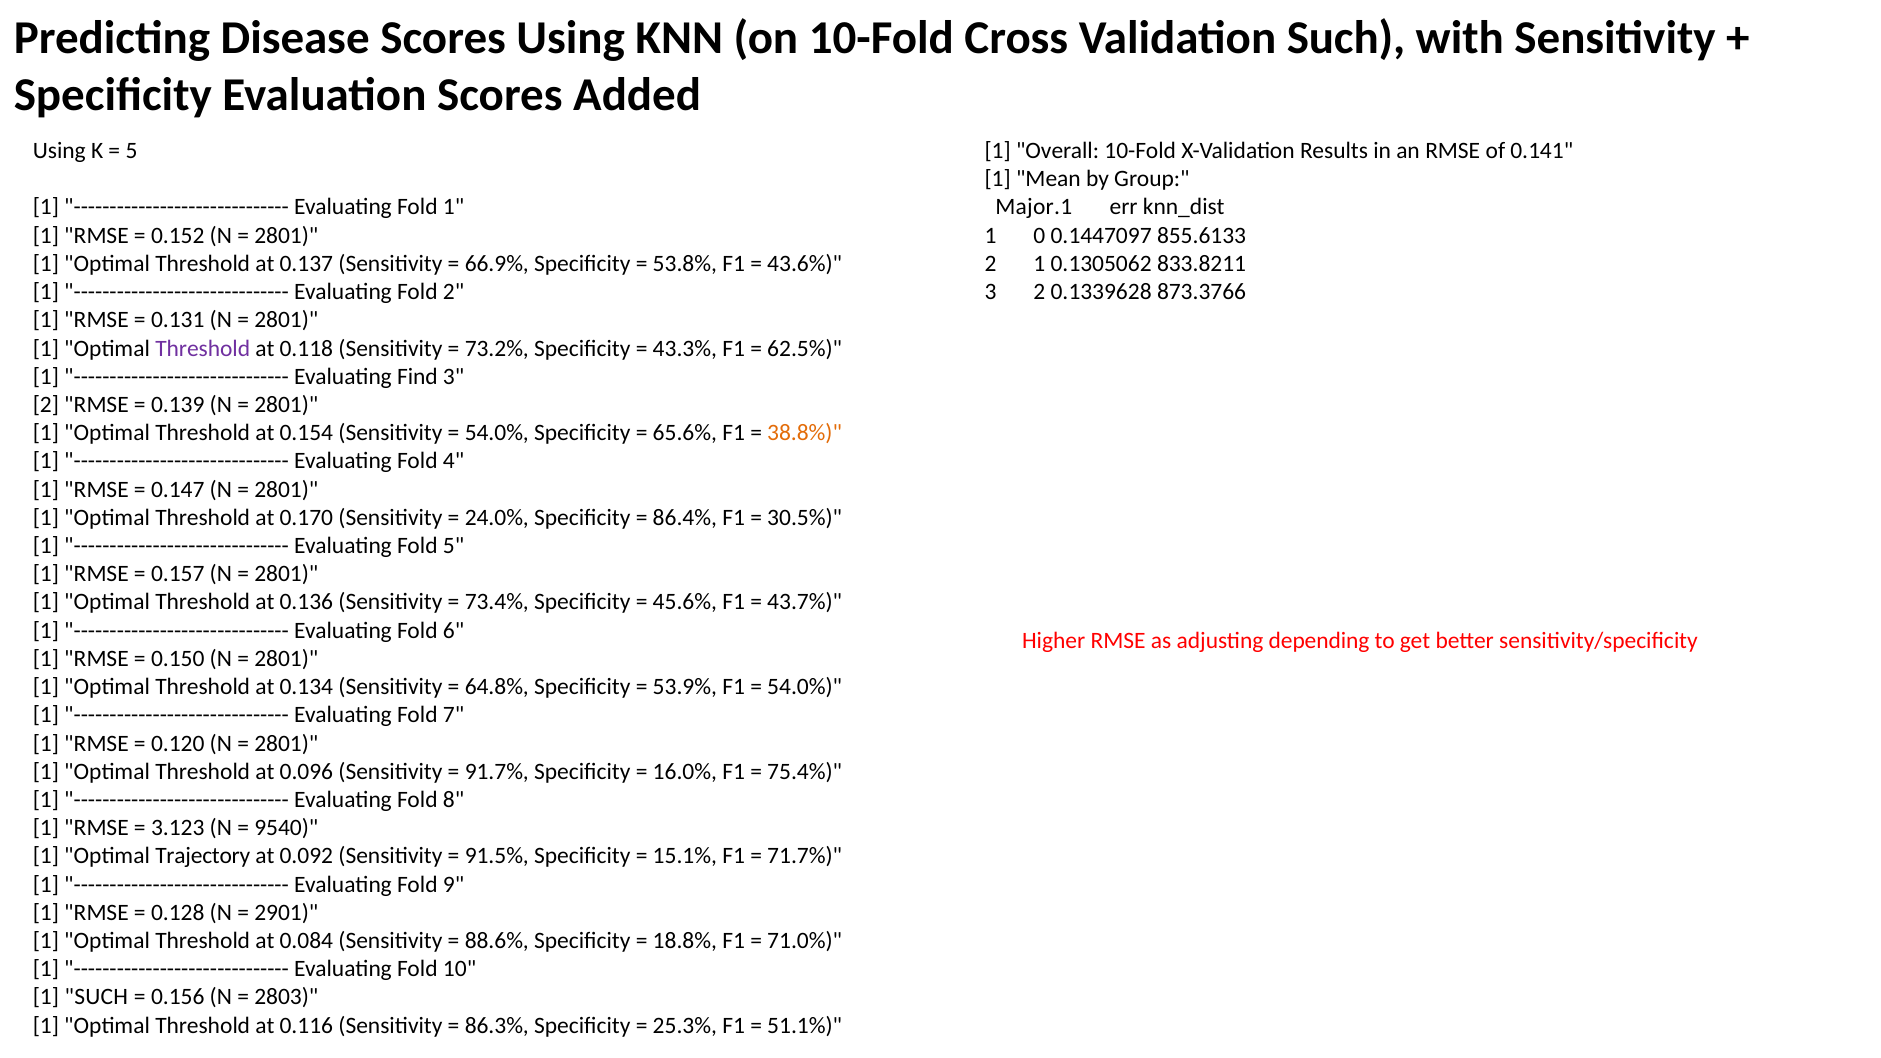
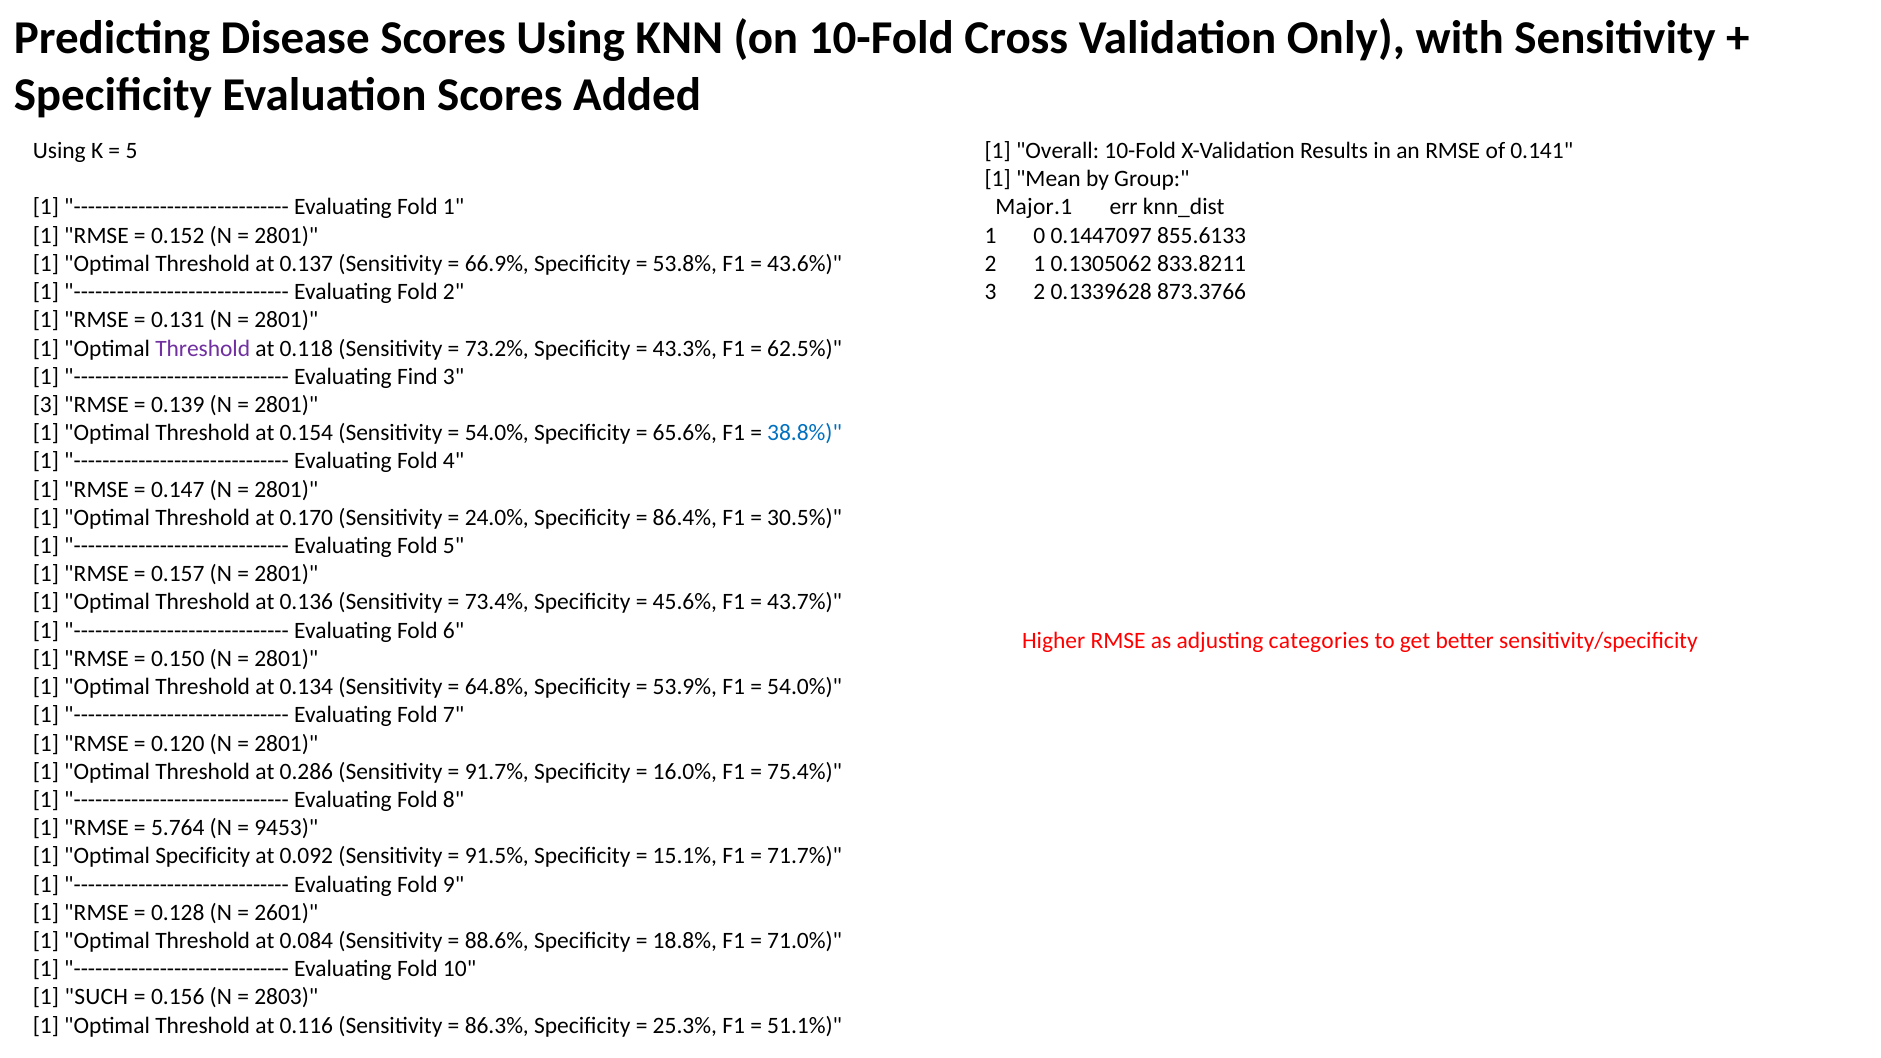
Validation Such: Such -> Only (1346, 38)
2: 2 -> 3 (46, 405)
38.8% colour: orange -> blue (805, 433)
depending: depending -> categories (1319, 641)
0.096: 0.096 -> 0.286 (306, 772)
3.123: 3.123 -> 5.764 (178, 828)
9540: 9540 -> 9453 (286, 828)
Optimal Trajectory: Trajectory -> Specificity (203, 856)
2901: 2901 -> 2601 (286, 913)
